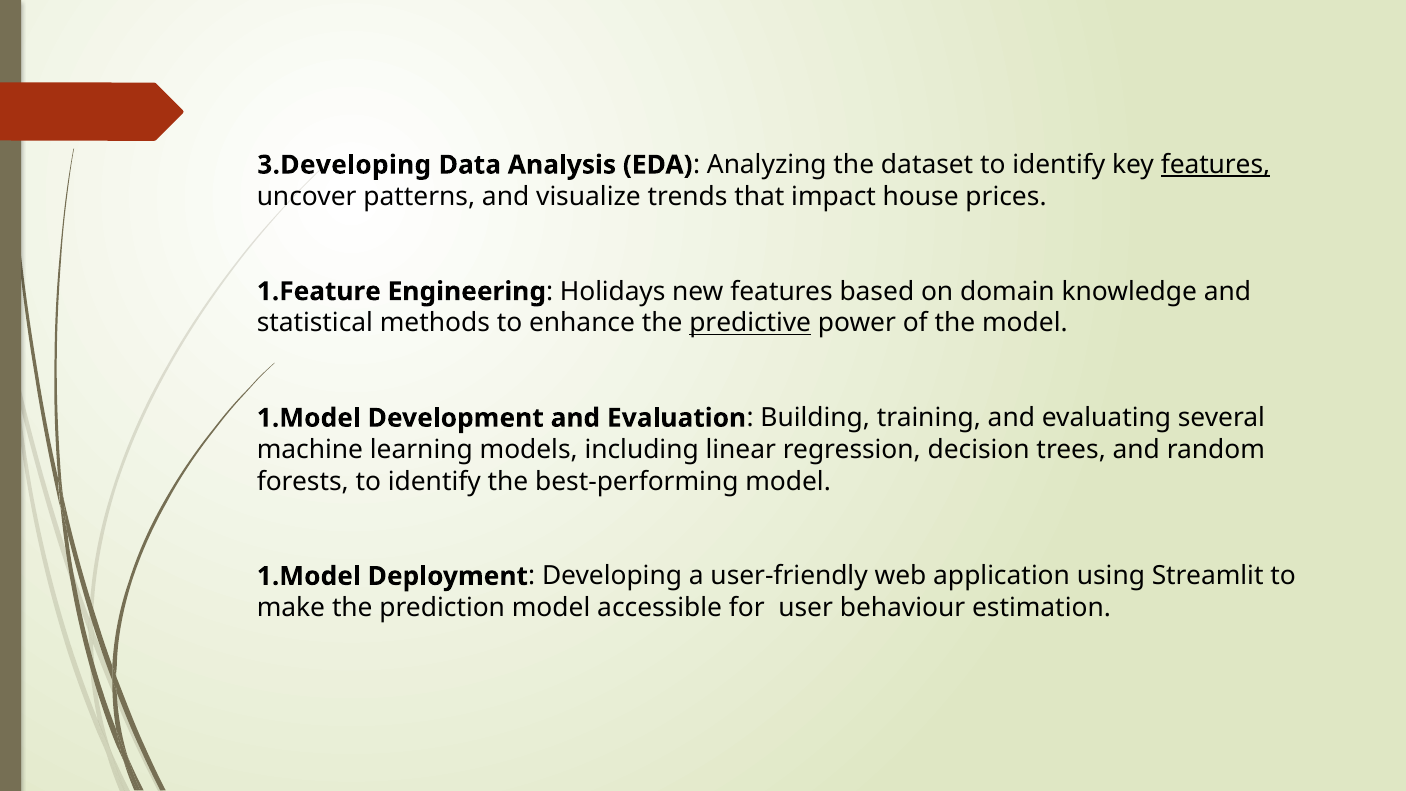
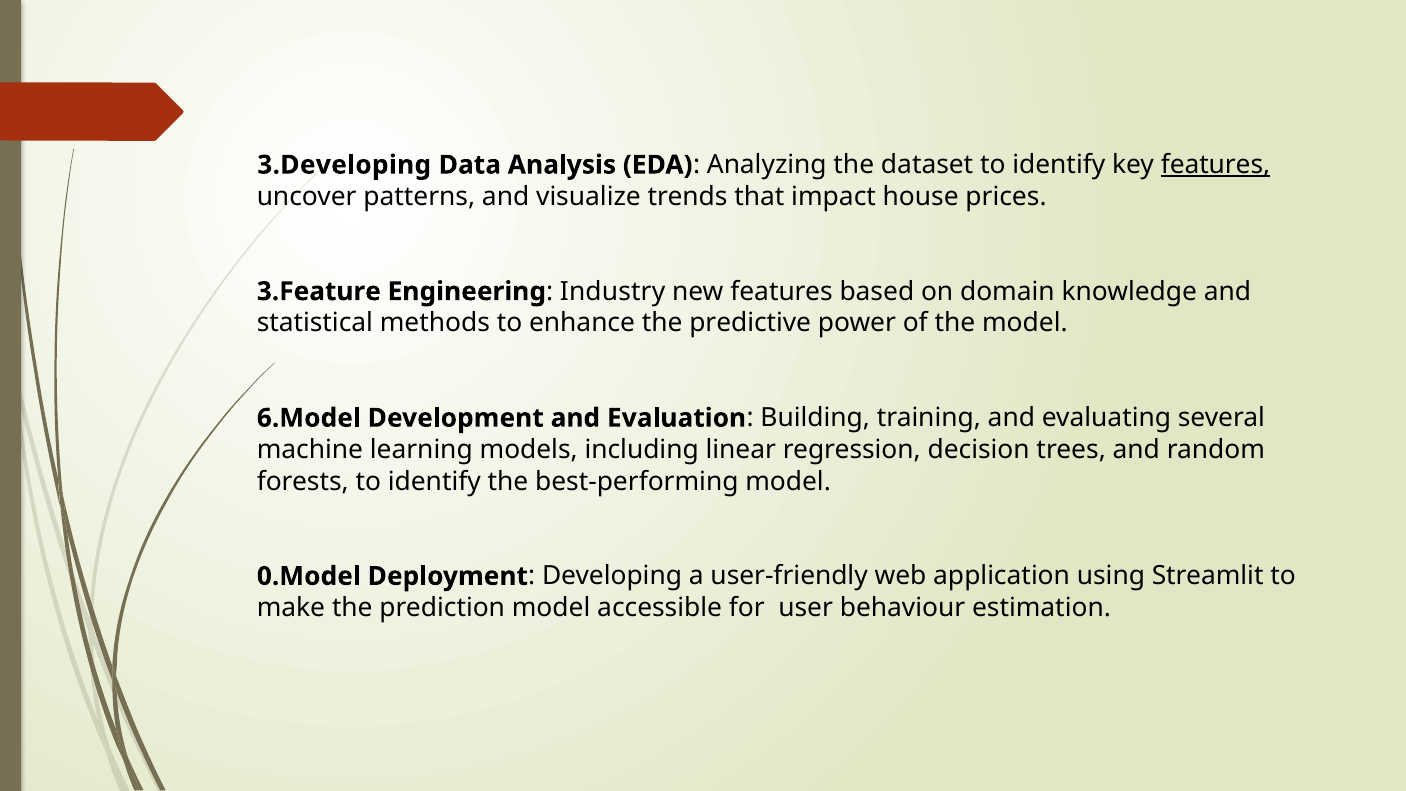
1.Feature: 1.Feature -> 3.Feature (319, 291)
Holidays: Holidays -> Industry (613, 291)
predictive underline: present -> none (750, 323)
1.Model: 1.Model -> 6.Model (309, 418)
1.Model: 1.Model -> 0.Model (309, 576)
